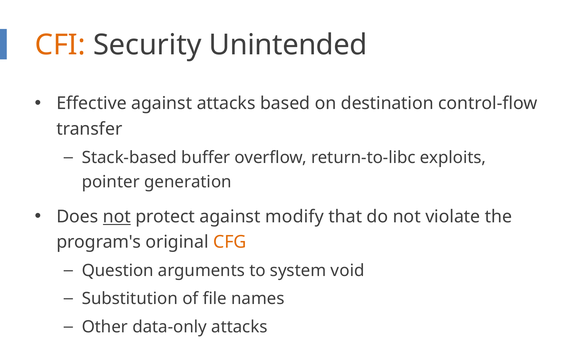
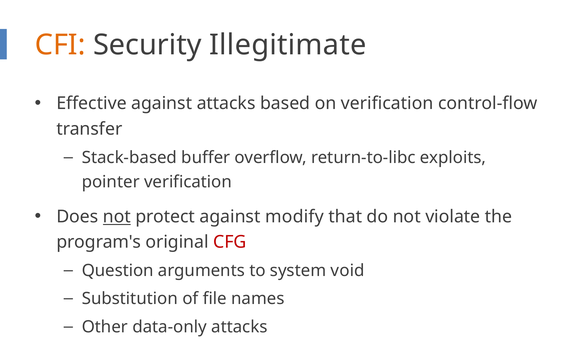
Unintended: Unintended -> Illegitimate (288, 45)
on destination: destination -> verification (387, 103)
pointer generation: generation -> verification (188, 182)
CFG colour: orange -> red (230, 242)
